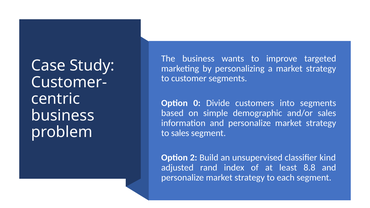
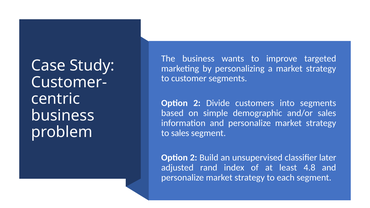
0: 0 -> 2 (197, 103)
kind: kind -> later (328, 158)
8.8: 8.8 -> 4.8 (309, 168)
